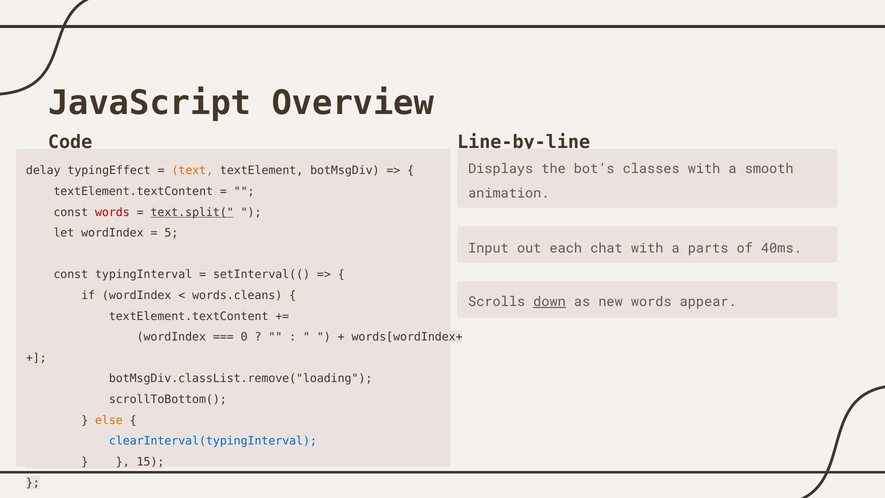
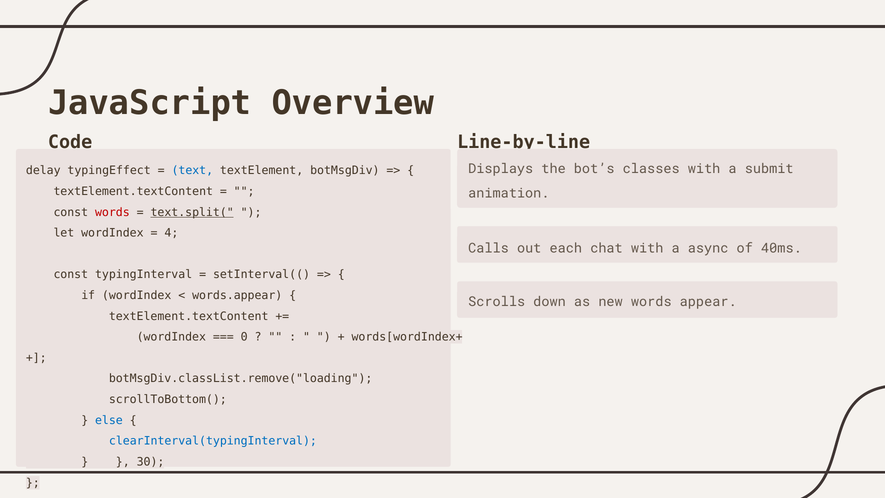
smooth: smooth -> submit (769, 169)
text colour: orange -> blue (192, 171)
5: 5 -> 4 (171, 233)
Input: Input -> Calls (489, 248)
parts: parts -> async (708, 248)
words.cleans: words.cleans -> words.appear (237, 295)
down underline: present -> none (550, 302)
else colour: orange -> blue (109, 420)
15: 15 -> 30 (151, 462)
